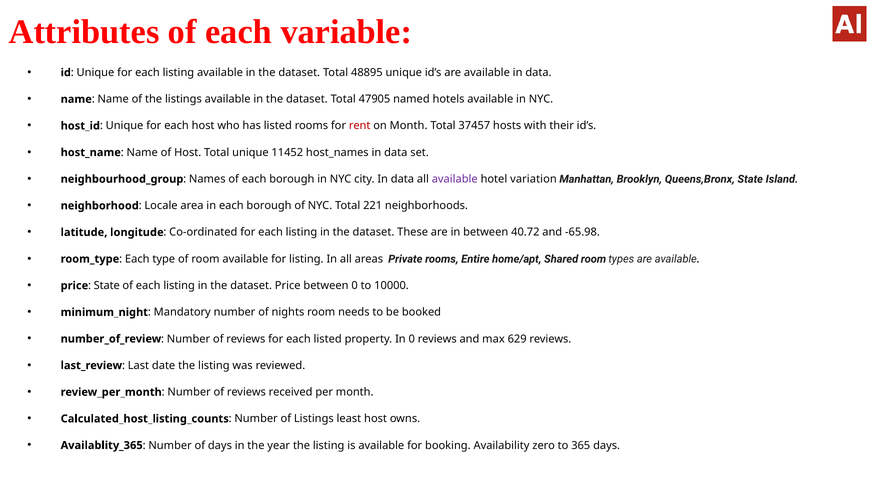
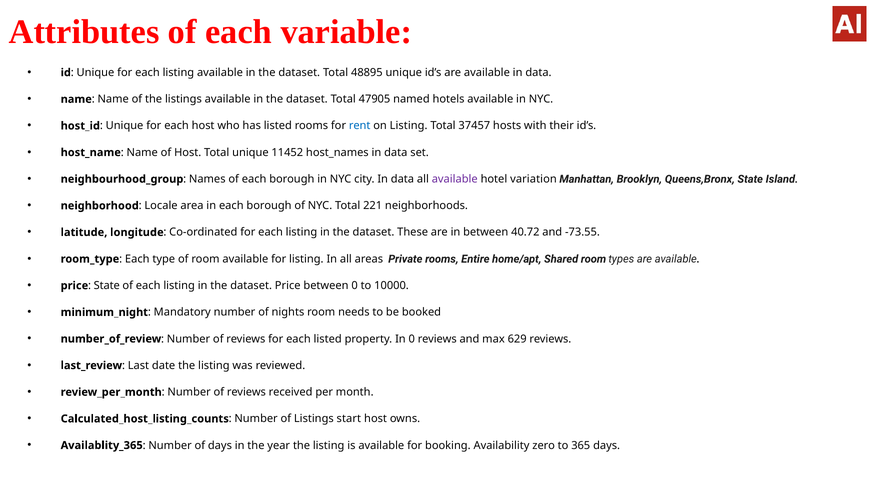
rent colour: red -> blue (360, 126)
on Month: Month -> Listing (409, 126)
-65.98: -65.98 -> -73.55 (582, 232)
least: least -> start (349, 419)
